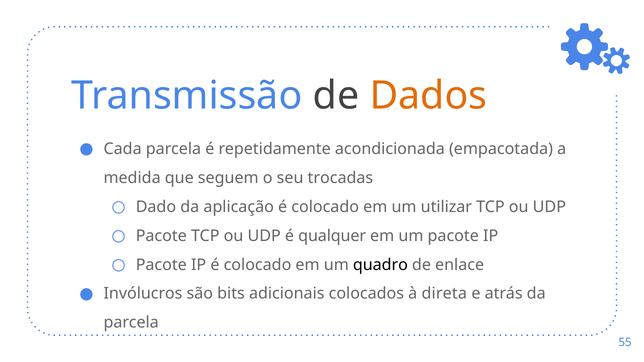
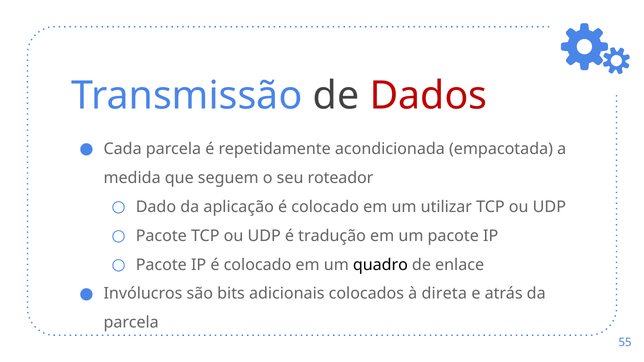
Dados colour: orange -> red (428, 96)
trocadas: trocadas -> roteador (340, 178)
qualquer: qualquer -> tradução (332, 236)
